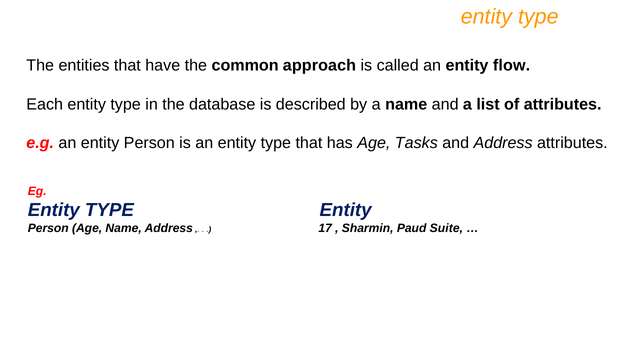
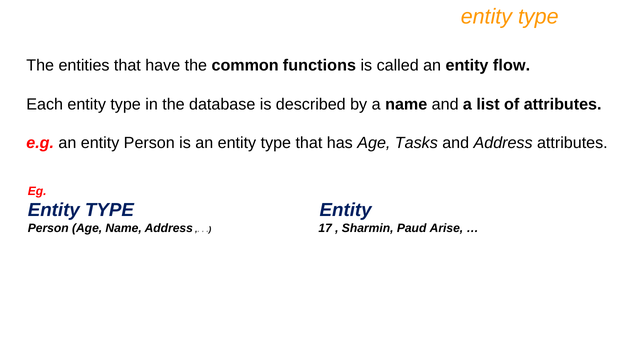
approach: approach -> functions (319, 65)
Suite: Suite -> Arise (446, 228)
